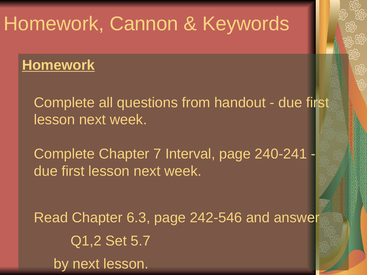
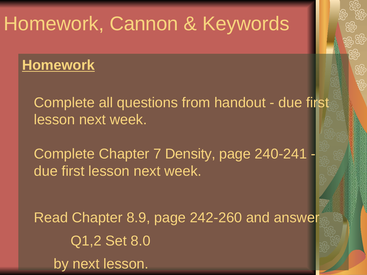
Interval: Interval -> Density (190, 154)
6.3: 6.3 -> 8.9 (138, 218)
242-546: 242-546 -> 242-260 (216, 218)
5.7: 5.7 -> 8.0 (141, 241)
